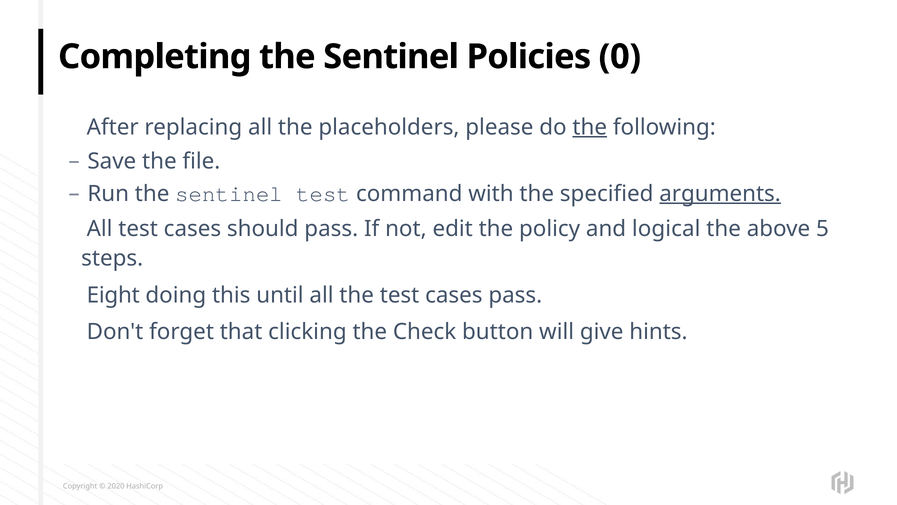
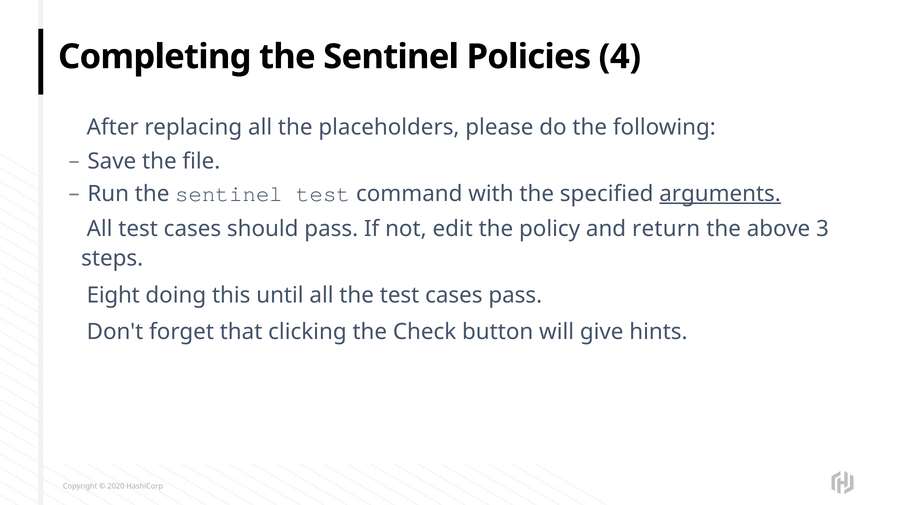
0: 0 -> 4 (620, 57)
the underline: present -> none (590, 127)
logical: logical -> return (666, 229)
5: 5 -> 3 (822, 229)
